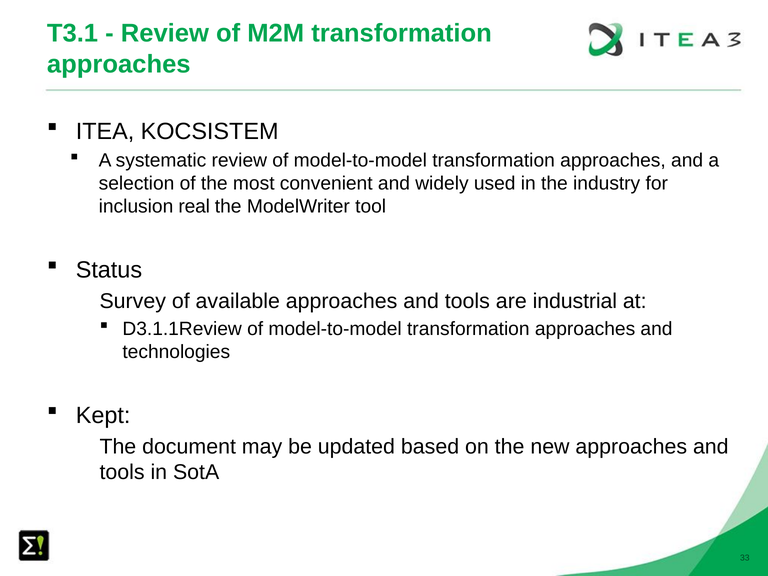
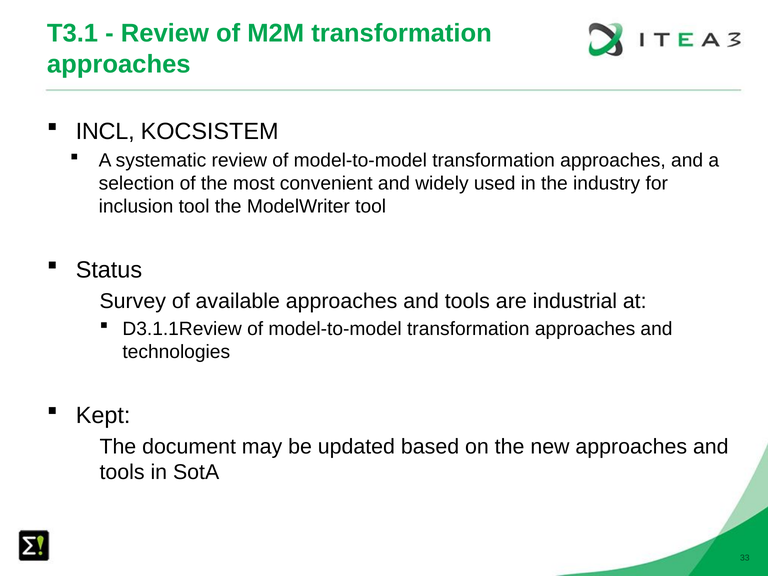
ITEA: ITEA -> INCL (105, 131)
inclusion real: real -> tool (194, 207)
